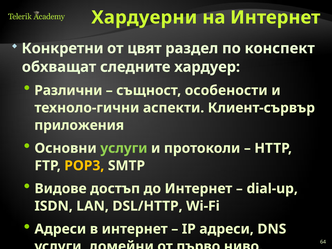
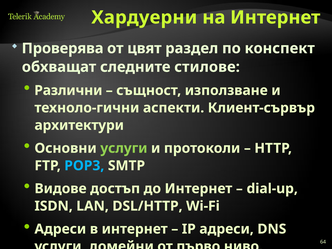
Конкретни: Конкретни -> Проверява (63, 48)
хардуер: хардуер -> стилове (207, 67)
особености: особености -> използване (226, 90)
приложения: приложения -> архитектури (79, 125)
POP3 colour: yellow -> light blue (84, 166)
